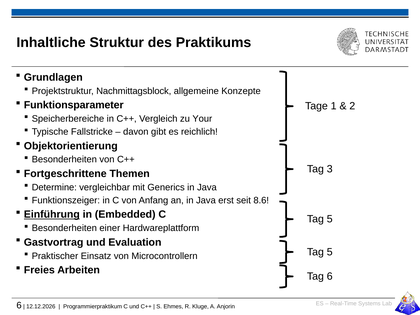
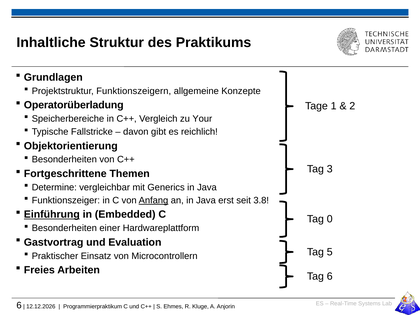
Nachmittagsblock: Nachmittagsblock -> Funktionszeigern (134, 91)
Funktionsparameter: Funktionsparameter -> Operatorüberladung (74, 105)
Anfang underline: none -> present (153, 200)
8.6: 8.6 -> 3.8 (261, 200)
5: 5 -> 0 (330, 219)
